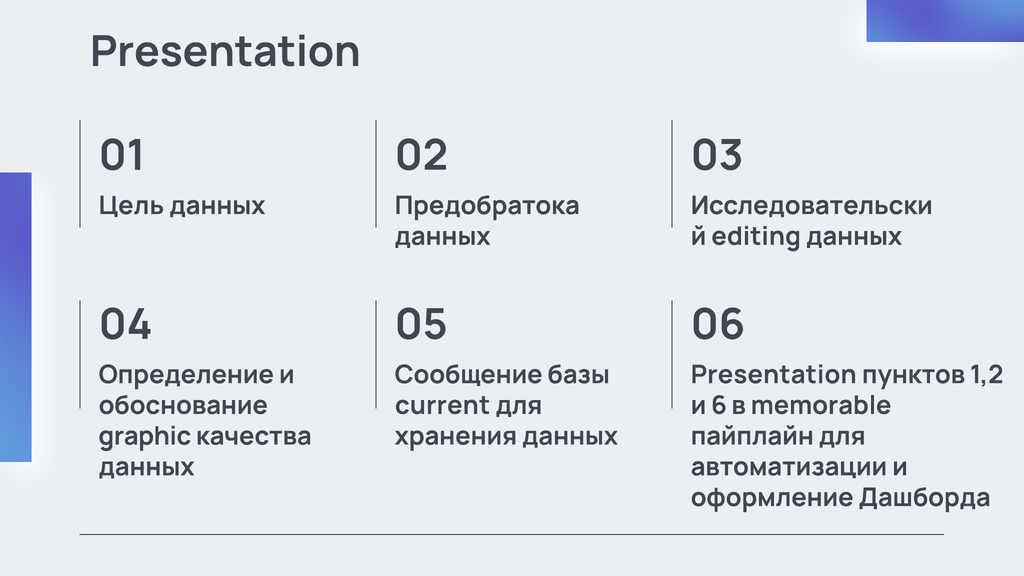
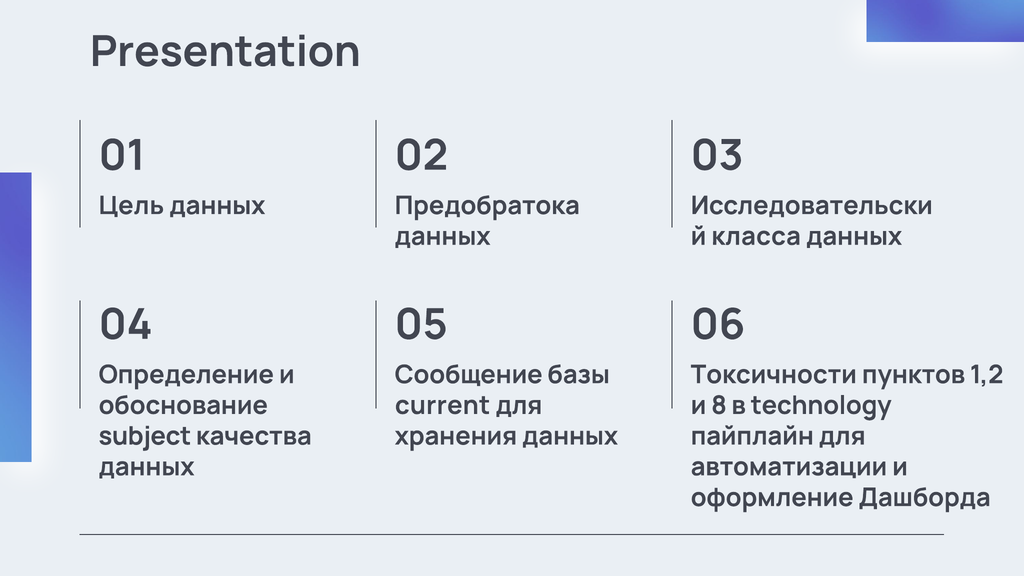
editing: editing -> класса (756, 236)
Presentation: Presentation -> Токсичности (774, 375)
6: 6 -> 8 (719, 405)
memorable: memorable -> technology (821, 405)
graphic: graphic -> subject (145, 436)
